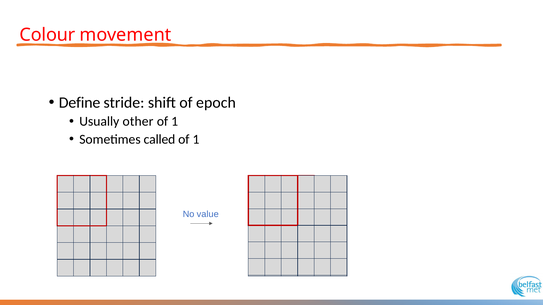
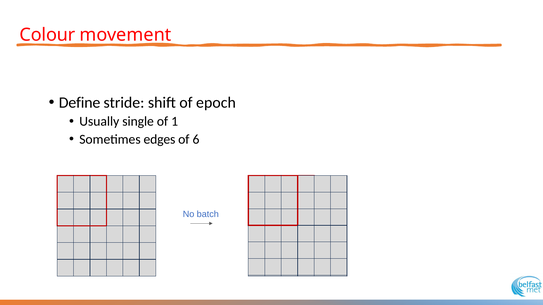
other: other -> single (138, 122)
called: called -> edges (159, 139)
1: 1 -> 6 (196, 139)
value: value -> batch (208, 215)
